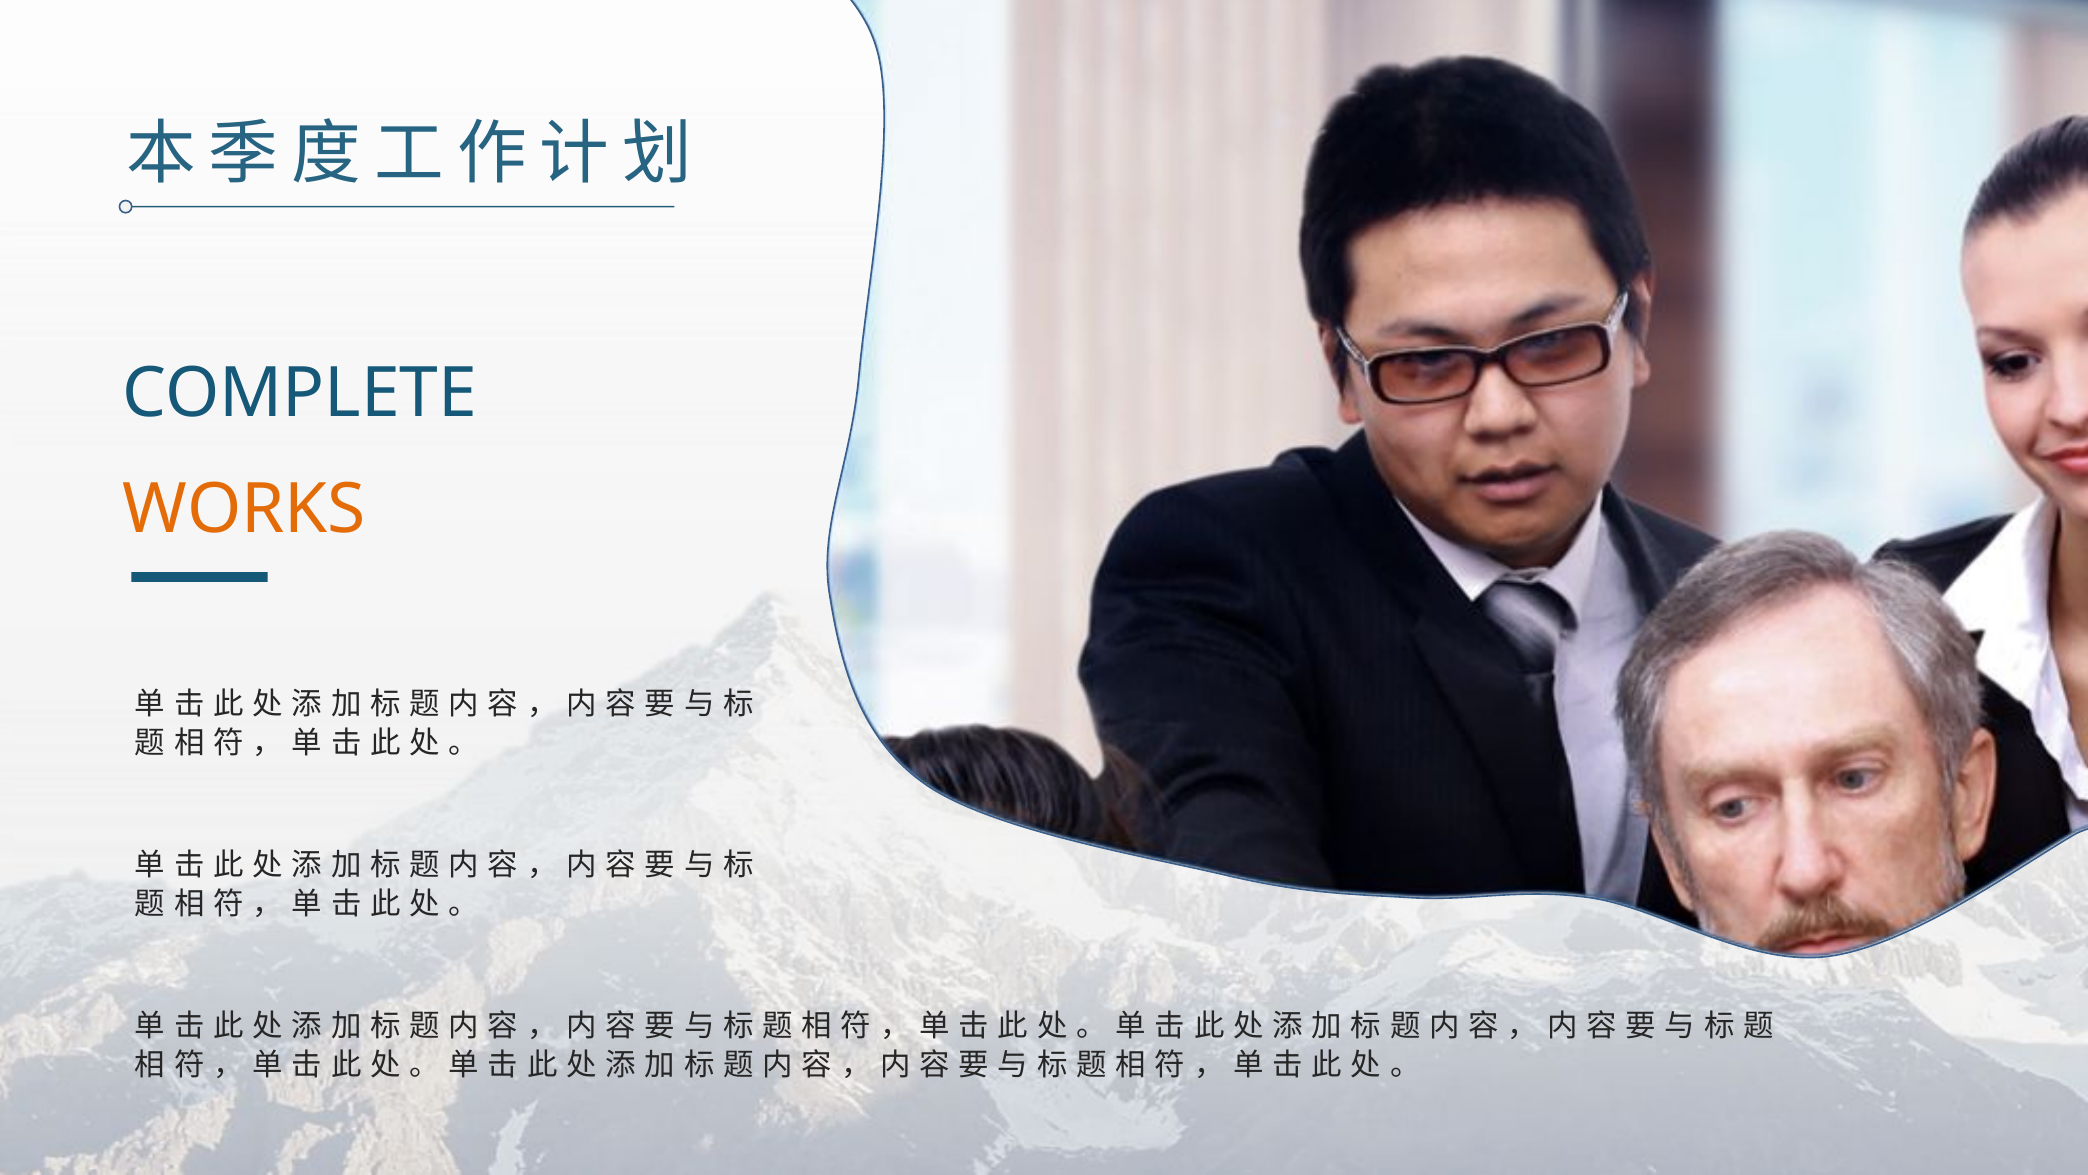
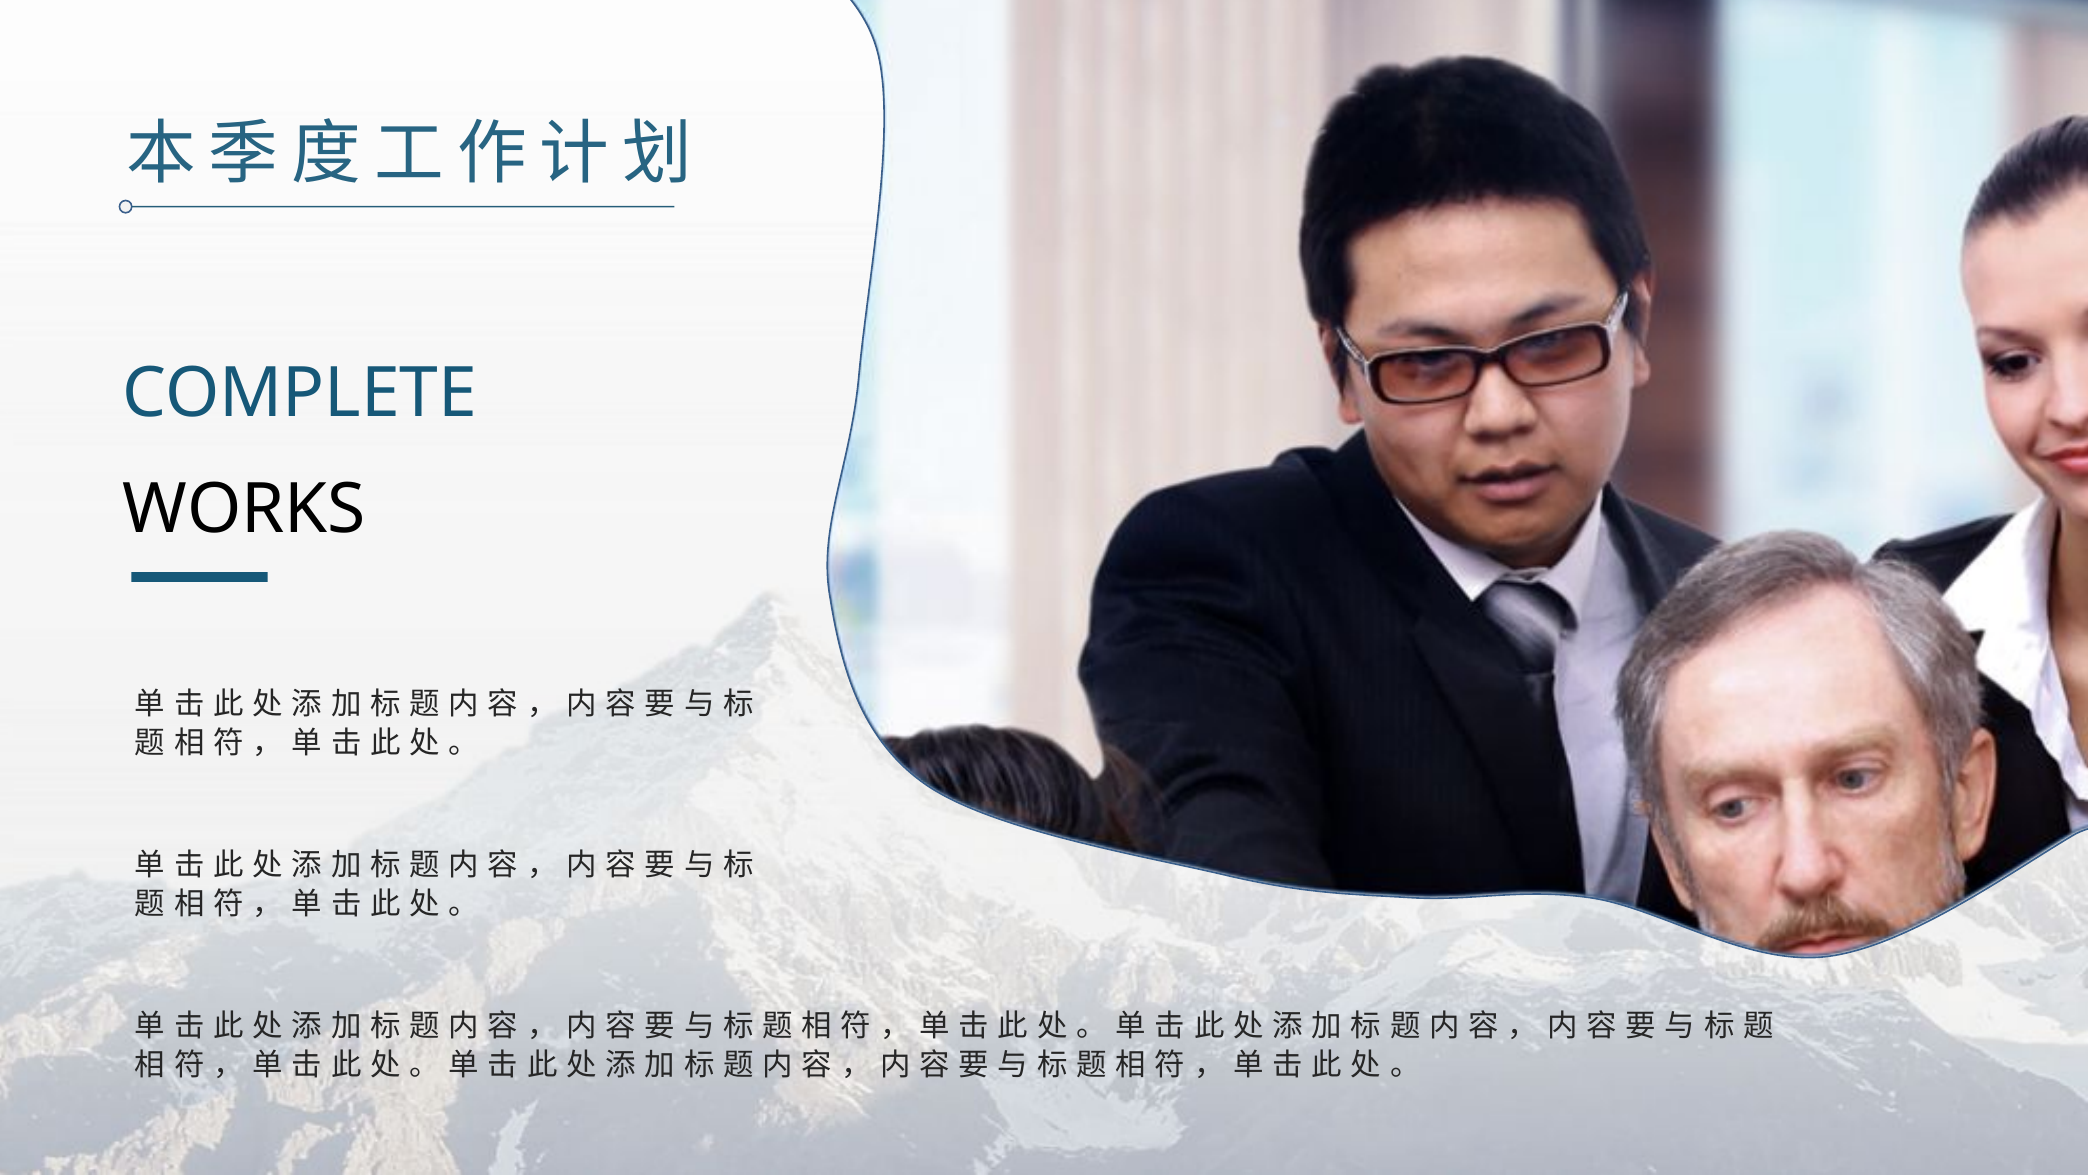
WORKS colour: orange -> black (244, 510)
